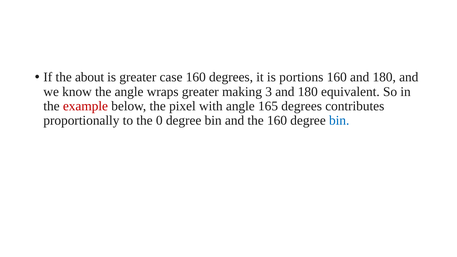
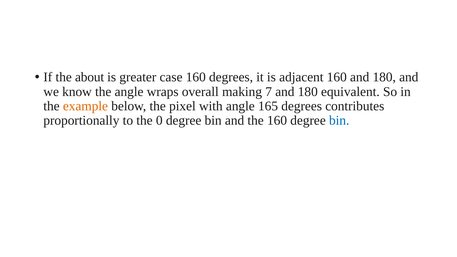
portions: portions -> adjacent (301, 77)
wraps greater: greater -> overall (200, 92)
3: 3 -> 7 (269, 92)
example colour: red -> orange (85, 106)
